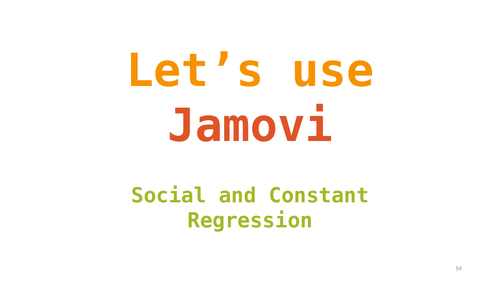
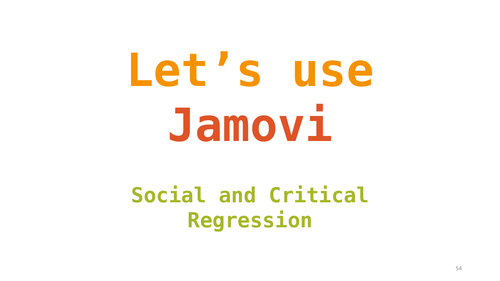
Constant: Constant -> Critical (319, 196)
